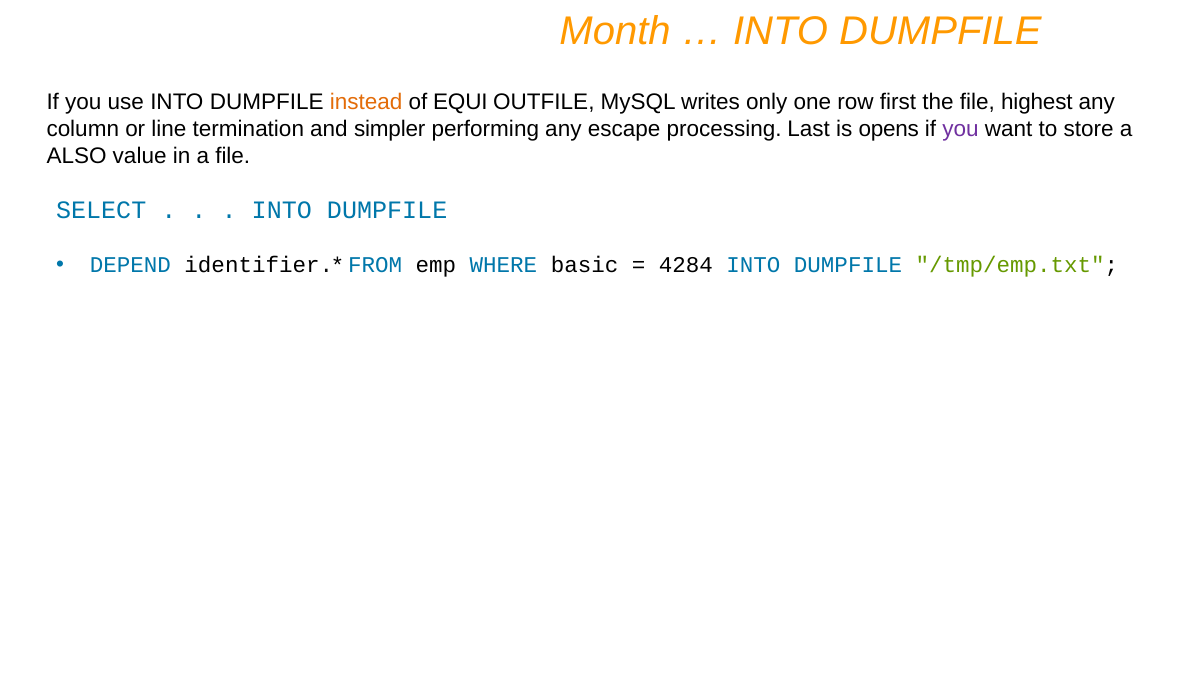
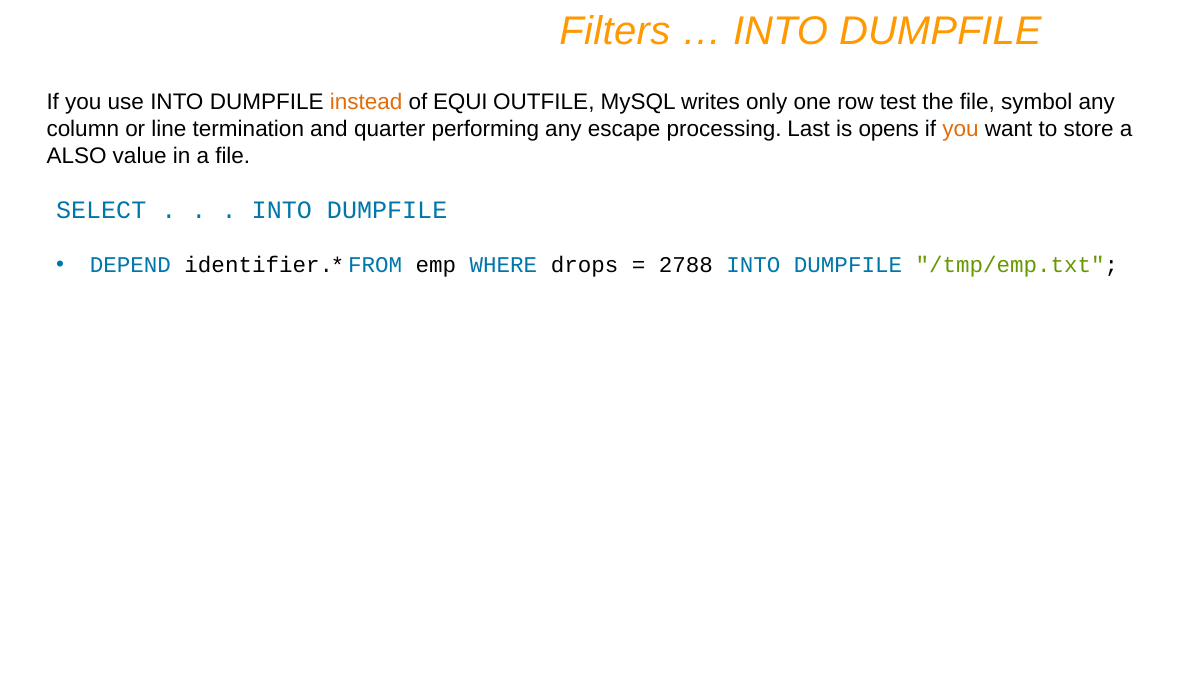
Month: Month -> Filters (615, 31)
first: first -> test (898, 102)
highest: highest -> symbol (1037, 102)
simpler: simpler -> quarter (390, 129)
you colour: purple -> orange (961, 129)
basic: basic -> drops (585, 265)
4284: 4284 -> 2788 (686, 265)
